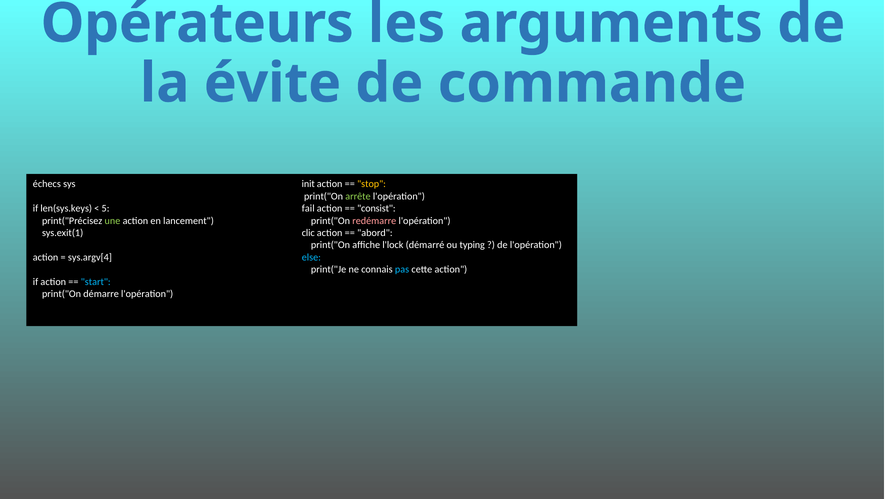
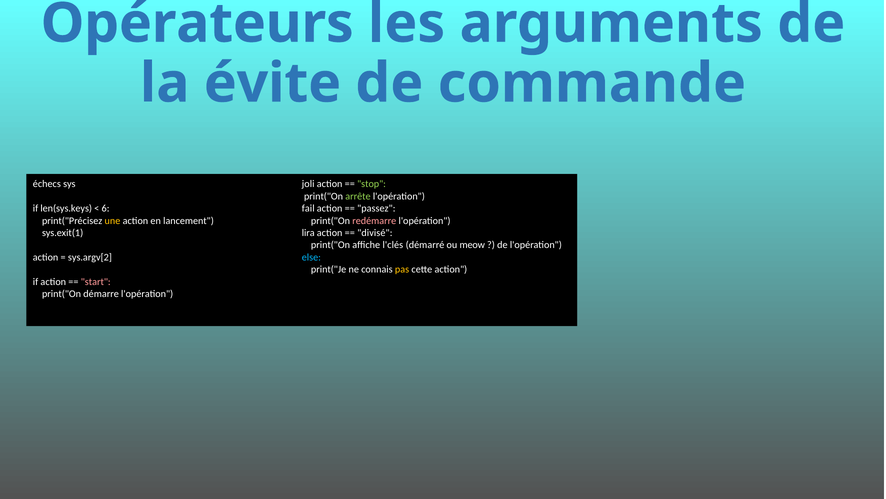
init: init -> joli (308, 184)
stop colour: yellow -> light green (372, 184)
5: 5 -> 6 (106, 208)
consist: consist -> passez (376, 208)
une colour: light green -> yellow (112, 220)
clic: clic -> lira (308, 233)
abord: abord -> divisé (375, 233)
l'lock: l'lock -> l'clés (393, 245)
typing: typing -> meow (472, 245)
sys.argv[4: sys.argv[4 -> sys.argv[2 (90, 257)
pas colour: light blue -> yellow (402, 269)
start colour: light blue -> pink (96, 281)
